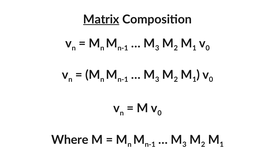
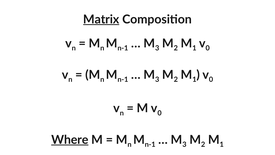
Where underline: none -> present (70, 139)
